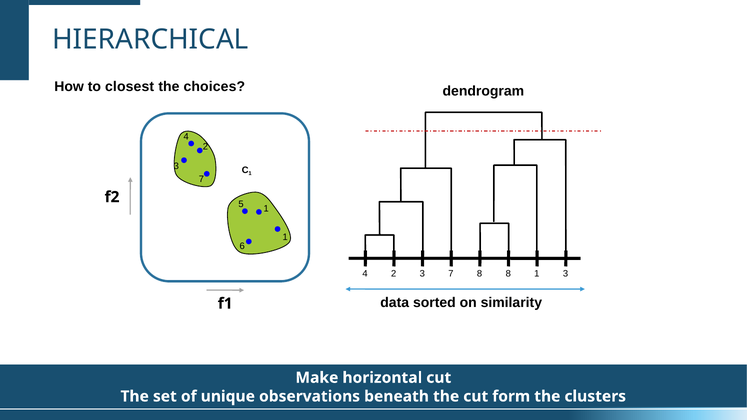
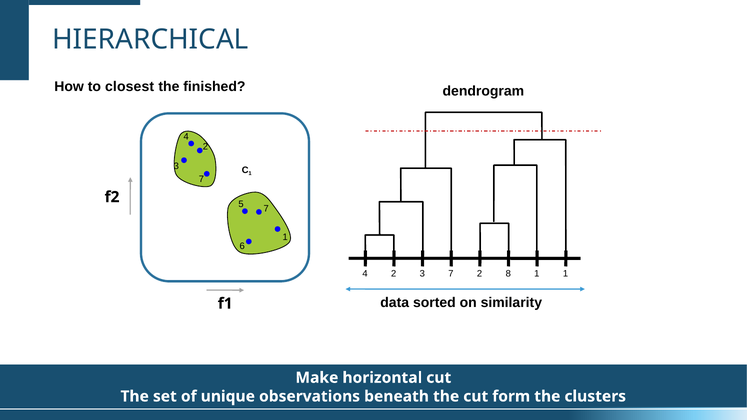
choices: choices -> finished (214, 86)
5 1: 1 -> 7 (266, 209)
7 8: 8 -> 2 (480, 274)
1 3: 3 -> 1 (566, 274)
